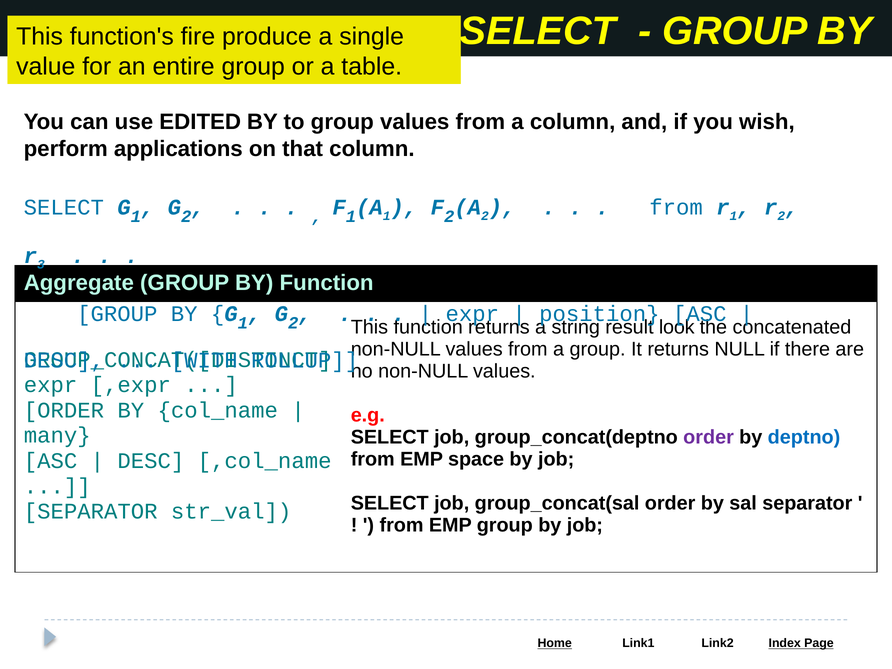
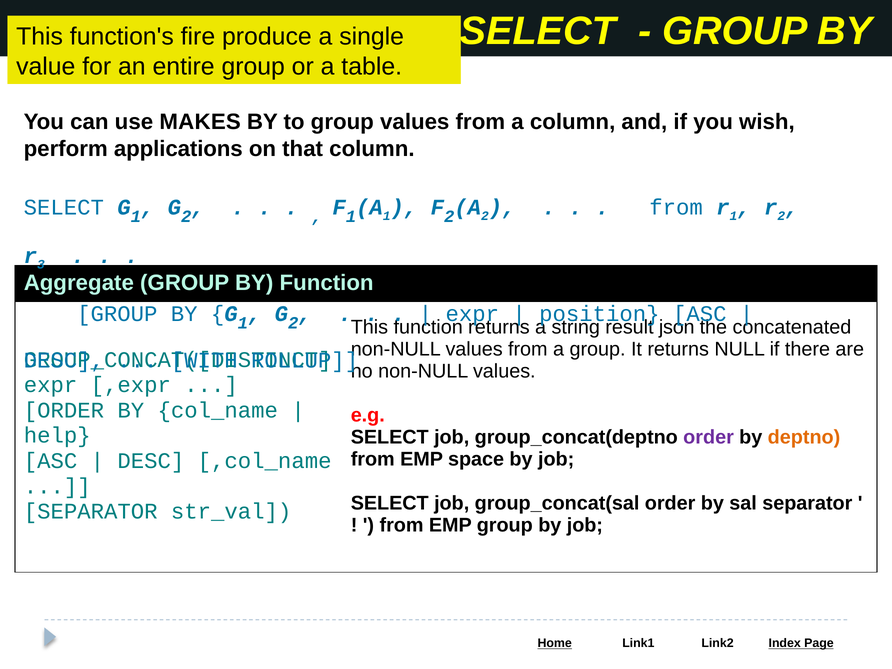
EDITED: EDITED -> MAKES (200, 122)
look: look -> json (677, 327)
many: many -> help (57, 436)
deptno colour: blue -> orange (804, 437)
